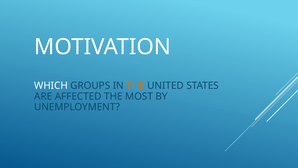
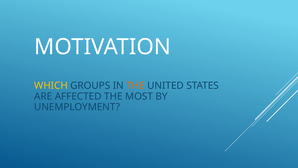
WHICH colour: white -> yellow (51, 85)
